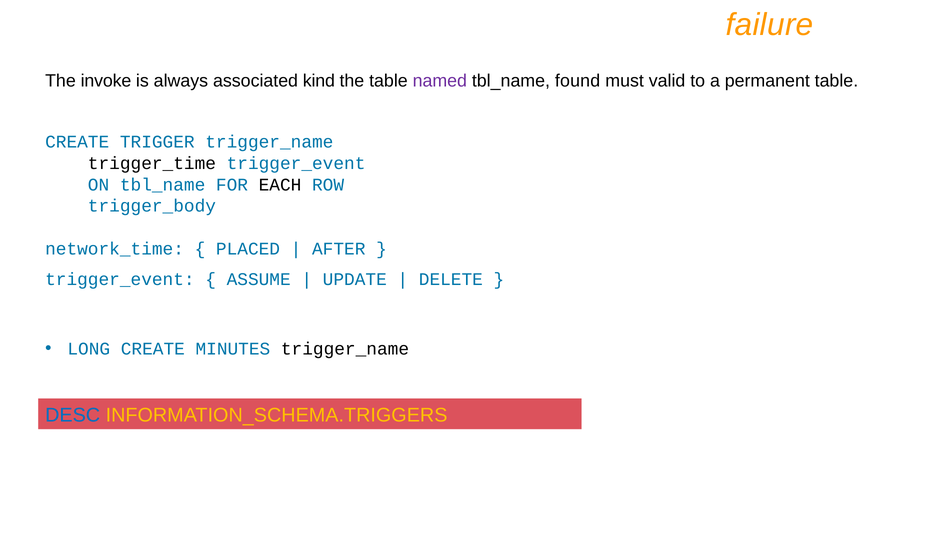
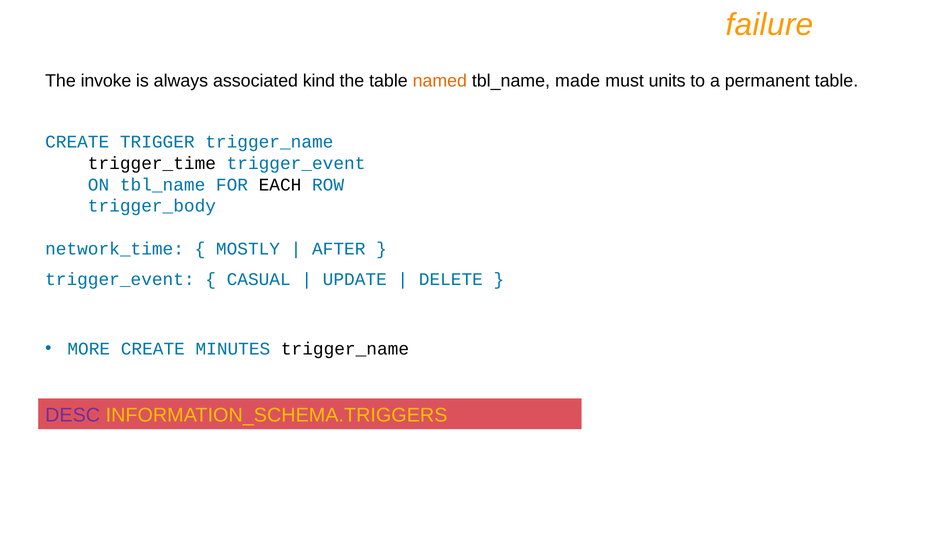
named colour: purple -> orange (440, 81)
found: found -> made (578, 81)
valid: valid -> units (667, 81)
PLACED: PLACED -> MOSTLY (248, 249)
ASSUME: ASSUME -> CASUAL (259, 279)
LONG: LONG -> MORE (89, 349)
DESC colour: blue -> purple (73, 415)
